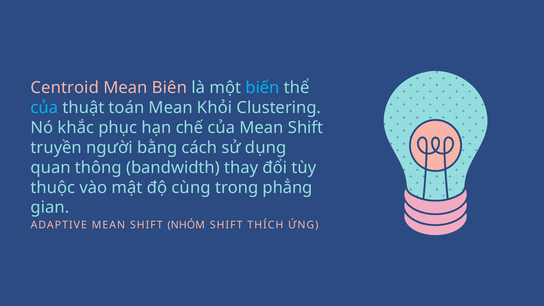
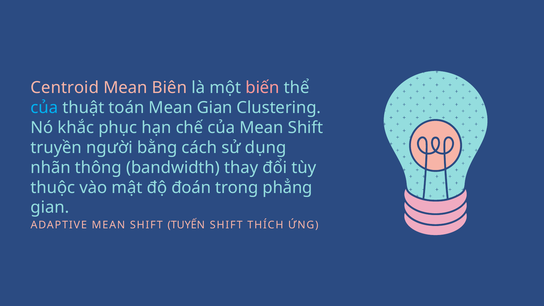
biến colour: light blue -> pink (263, 88)
Mean Khỏi: Khỏi -> Gian (215, 108)
quan: quan -> nhãn (51, 168)
cùng: cùng -> đoán (191, 188)
NHÓM: NHÓM -> TUYẾN (186, 225)
